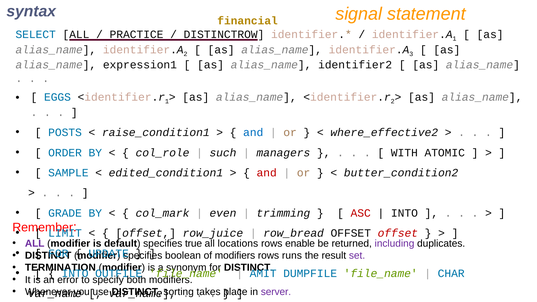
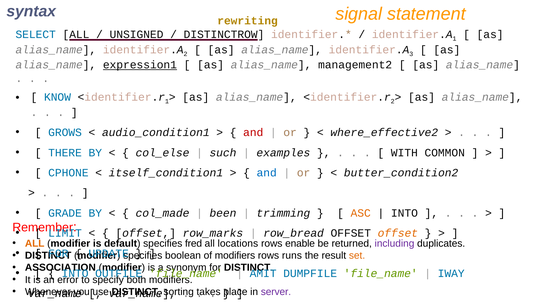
financial: financial -> rewriting (248, 21)
PRACTICE: PRACTICE -> UNSIGNED (137, 34)
expression1 underline: none -> present (140, 65)
identifier2: identifier2 -> management2 (355, 65)
EGGS: EGGS -> KNOW (57, 97)
POSTS: POSTS -> GROWS (65, 133)
raise_condition1: raise_condition1 -> audio_condition1 (156, 133)
and colour: blue -> red (253, 133)
ORDER: ORDER -> THERE (65, 153)
col_role: col_role -> col_else (163, 153)
managers: managers -> examples (283, 153)
ATOMIC: ATOMIC -> COMMON (445, 153)
SAMPLE: SAMPLE -> CPHONE (68, 173)
edited_condition1: edited_condition1 -> itself_condition1 (166, 173)
and colour: red -> blue (267, 173)
col_mark: col_mark -> col_made (163, 213)
even: even -> been (223, 213)
ASC colour: red -> orange (361, 213)
row_juice: row_juice -> row_marks (213, 233)
offset colour: red -> orange (398, 233)
ALL colour: purple -> orange (35, 244)
true: true -> fred (194, 244)
set colour: purple -> orange (357, 256)
TERMINATION: TERMINATION -> ASSOCIATION (60, 268)
CHAR: CHAR -> IWAY (451, 274)
